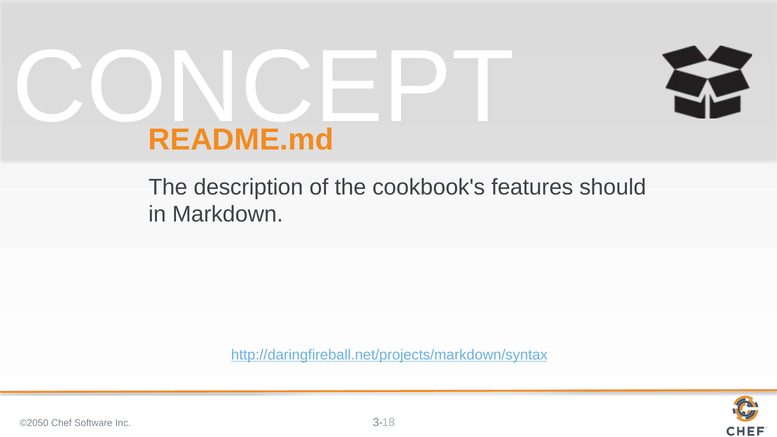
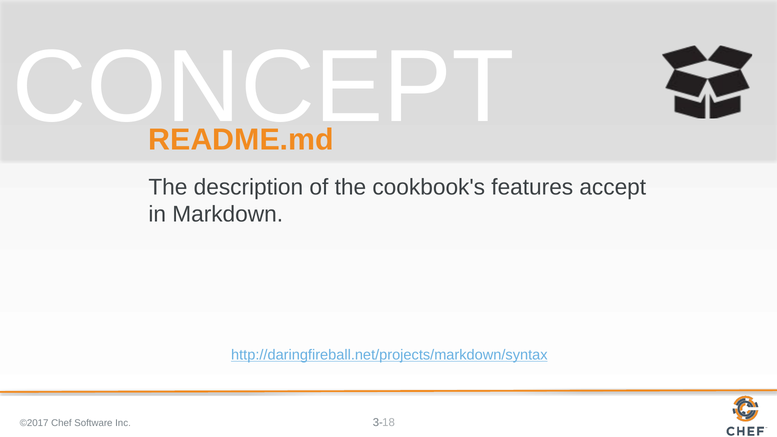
should: should -> accept (613, 187)
©2050: ©2050 -> ©2017 (34, 423)
